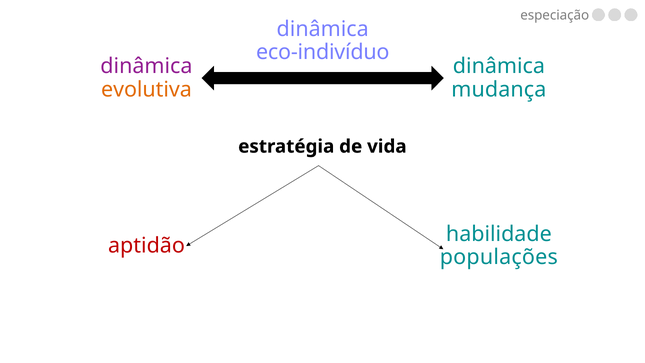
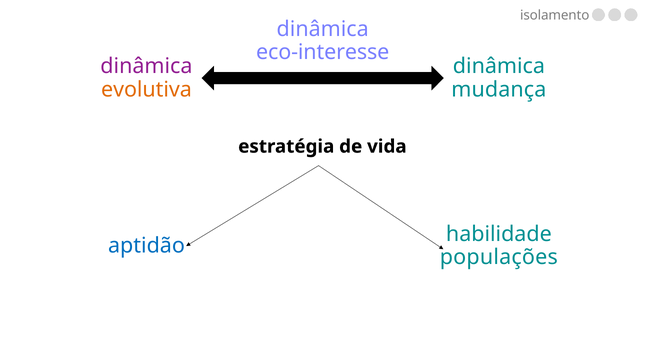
especiação: especiação -> isolamento (555, 15)
eco-indivíduo: eco-indivíduo -> eco-interesse (323, 52)
aptidão colour: red -> blue (146, 246)
